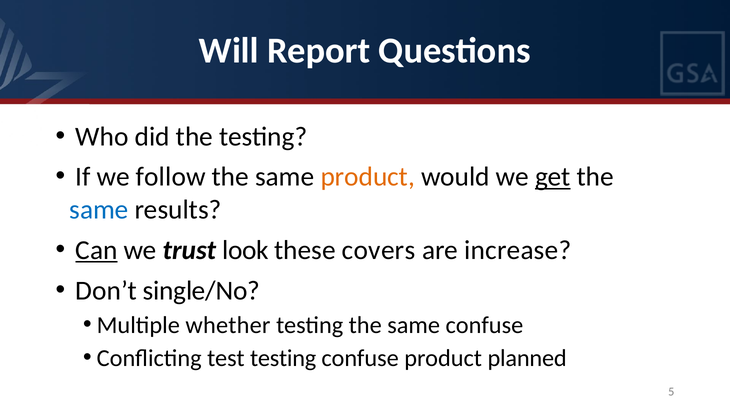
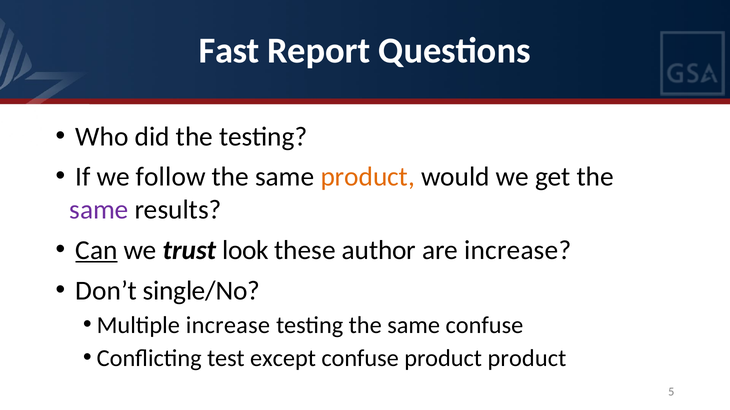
Will: Will -> Fast (229, 51)
get underline: present -> none (553, 177)
same colour: blue -> purple (99, 210)
covers: covers -> author (379, 250)
Multiple whether: whether -> increase (228, 326)
test testing: testing -> except (283, 359)
product planned: planned -> product (527, 359)
